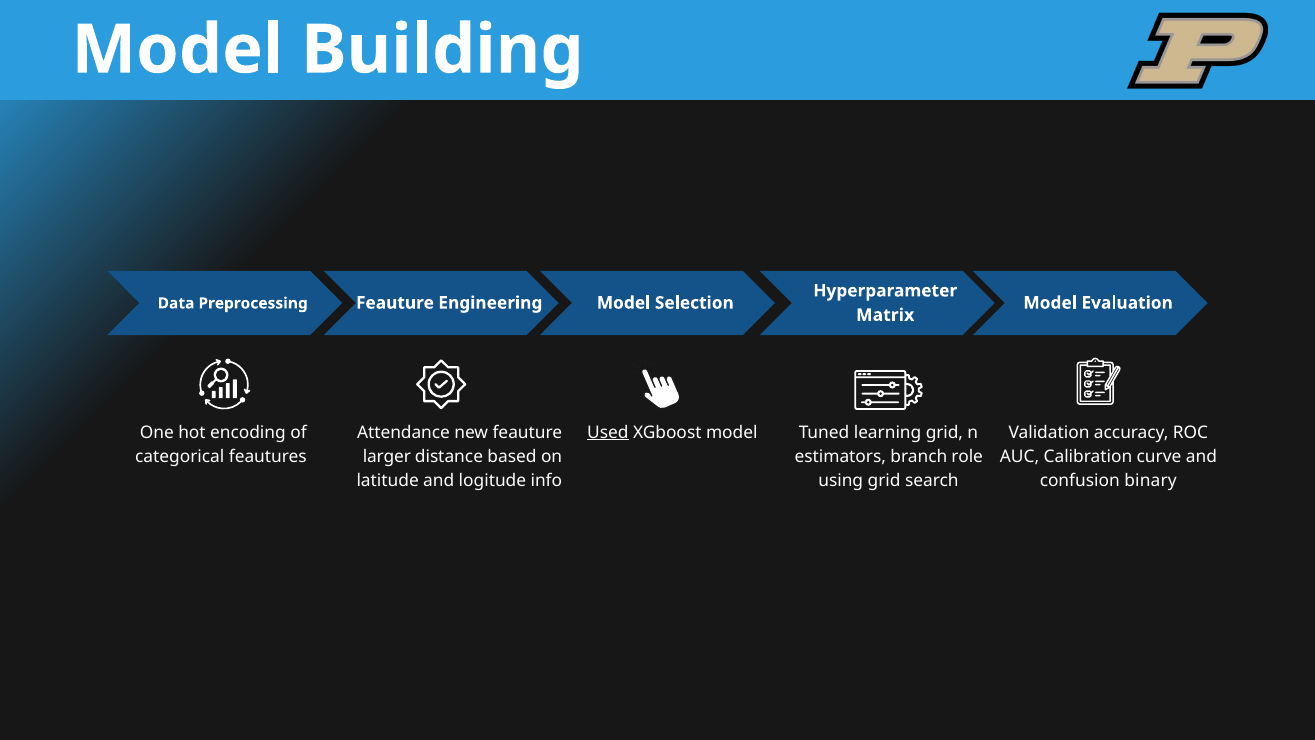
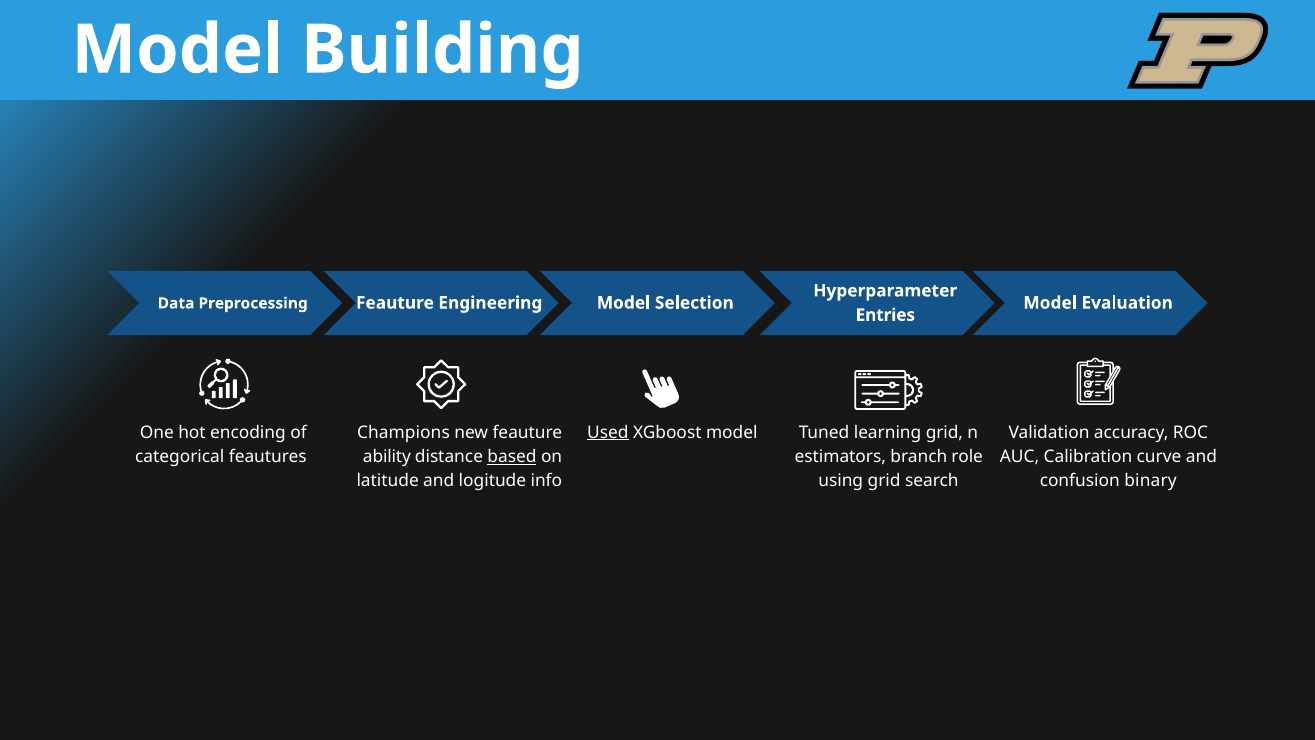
Matrix: Matrix -> Entries (885, 315)
Attendance: Attendance -> Champions (403, 432)
larger: larger -> ability (387, 457)
based underline: none -> present (512, 457)
